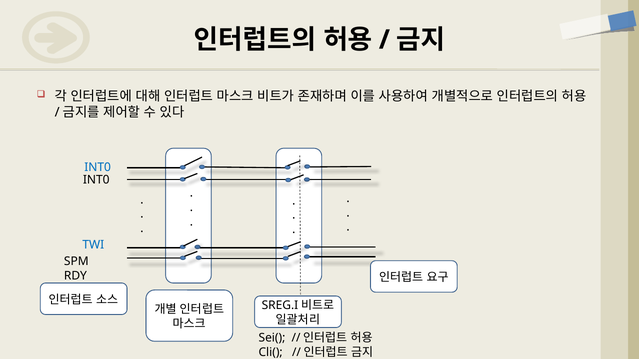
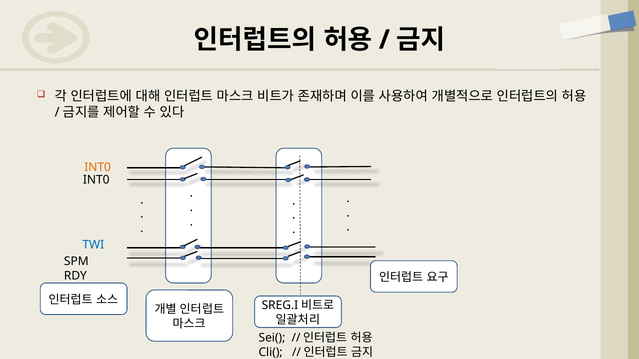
INT0 colour: blue -> orange (98, 168)
